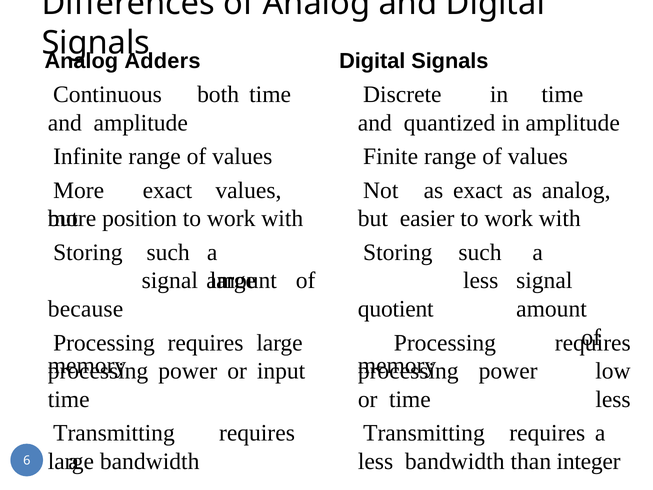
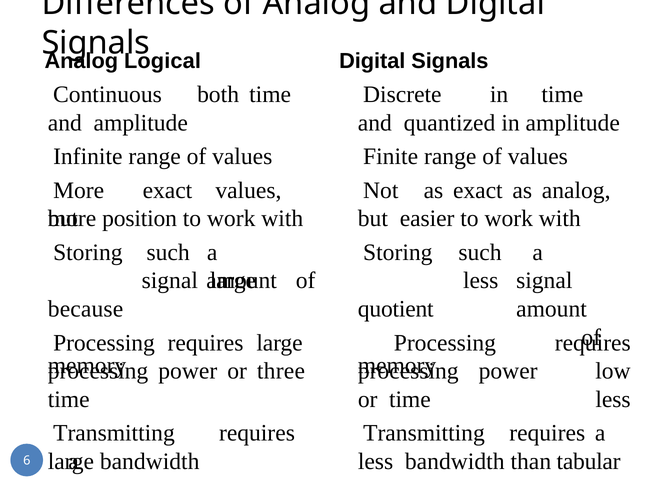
Adders: Adders -> Logical (163, 61)
input: input -> three (281, 371)
integer: integer -> tabular (589, 461)
